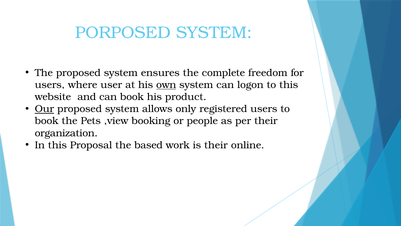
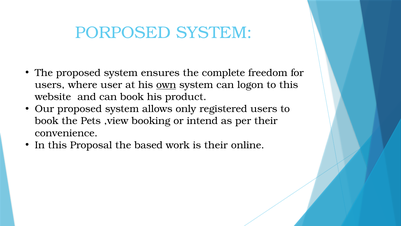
Our underline: present -> none (44, 109)
people: people -> intend (202, 121)
organization: organization -> convenience (66, 133)
